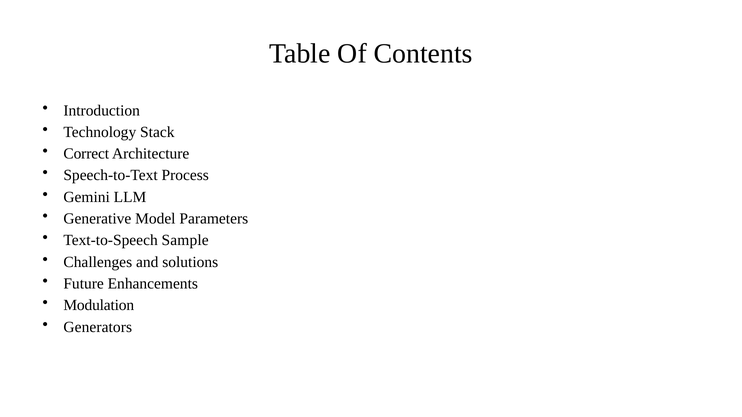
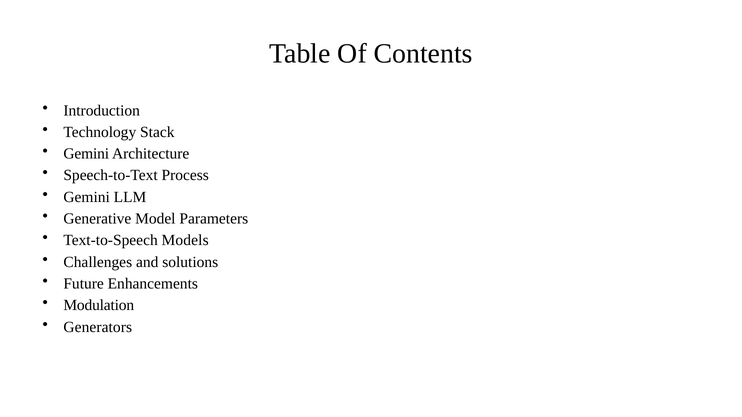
Correct: Correct -> Gemini (86, 154)
Sample: Sample -> Models (185, 241)
